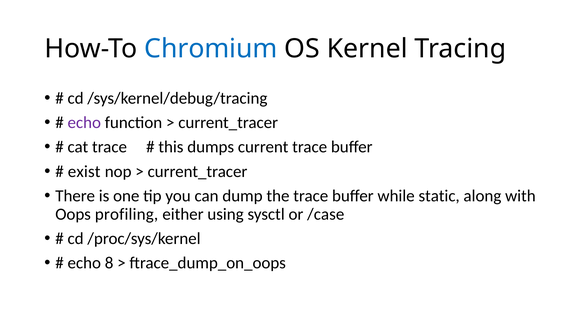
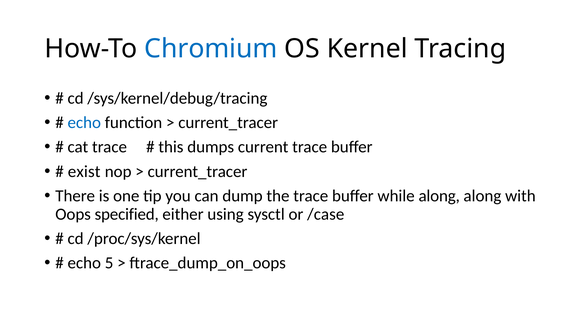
echo colour: purple -> blue (84, 123)
while static: static -> along (439, 196)
profiling: profiling -> specified (127, 214)
8: 8 -> 5 (109, 263)
